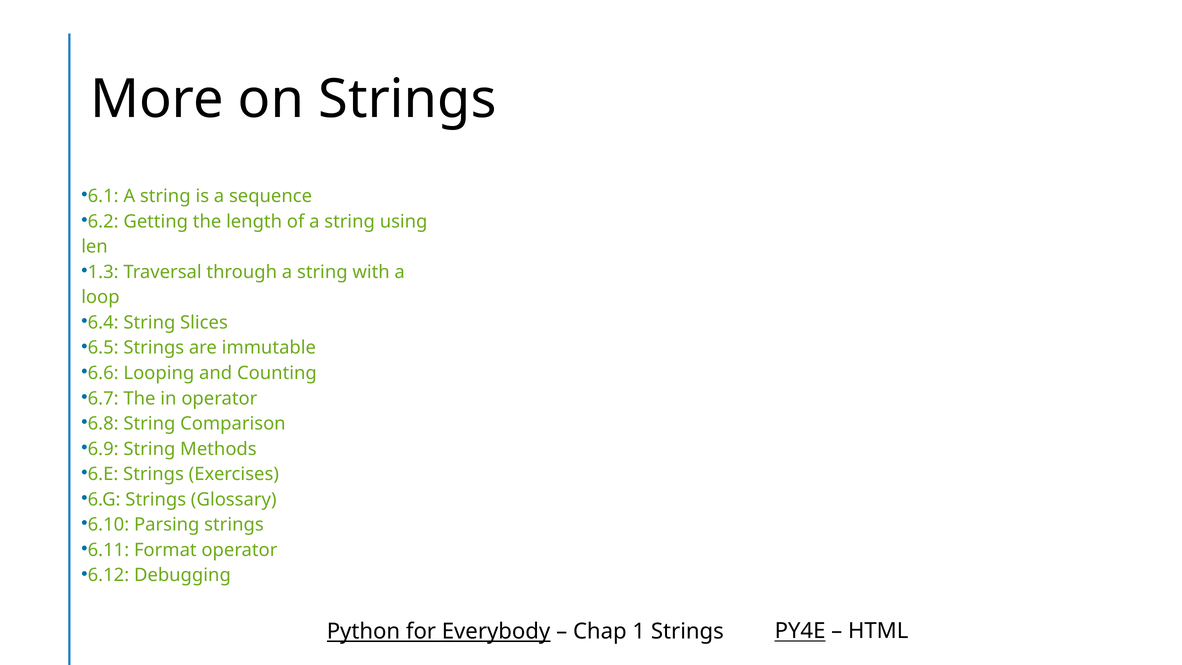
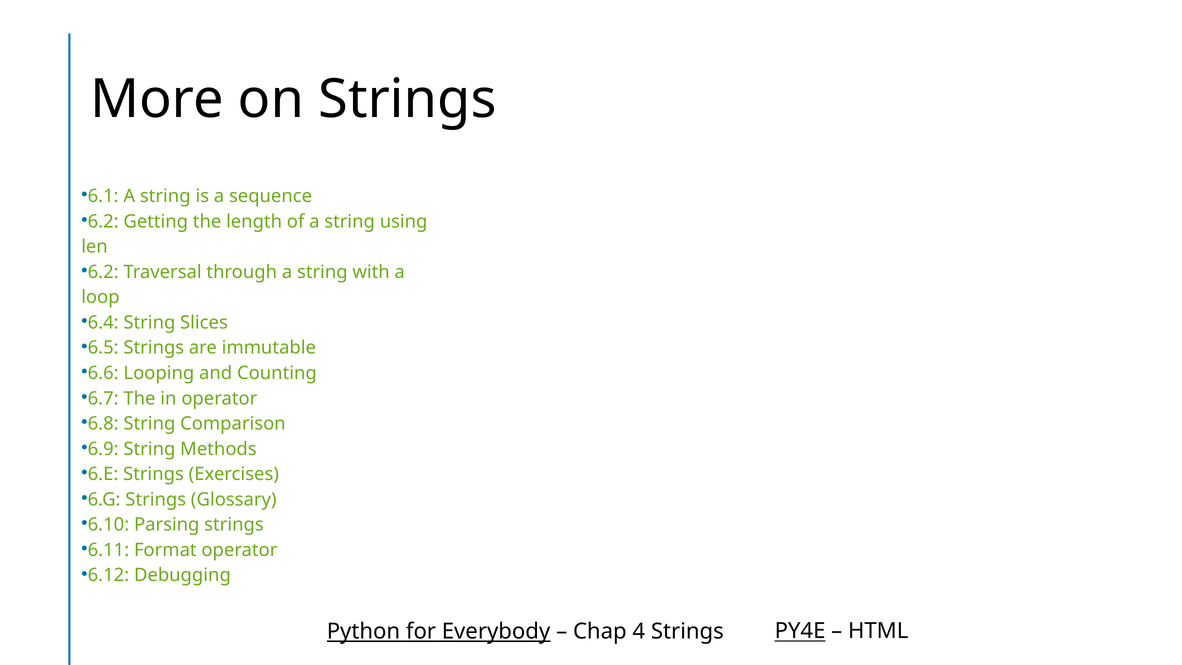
1.3: 1.3 -> 6.2 (103, 272)
1: 1 -> 4 (639, 631)
